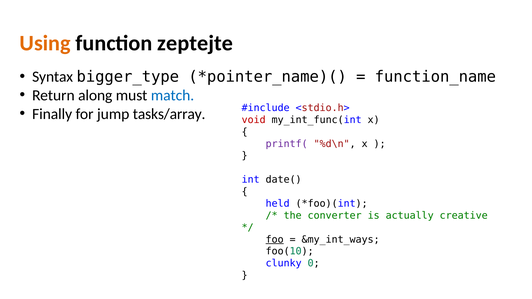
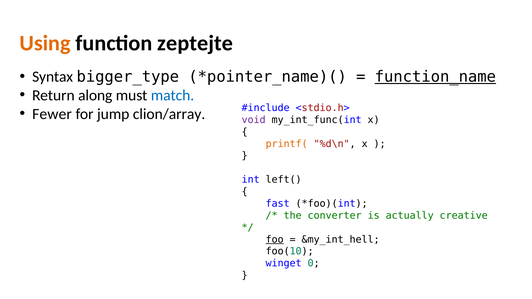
function_name underline: none -> present (435, 77)
Finally: Finally -> Fewer (52, 114)
tasks/array: tasks/array -> clion/array (169, 114)
void colour: red -> purple (254, 120)
printf( colour: purple -> orange (287, 144)
date(: date( -> left( (284, 180)
held: held -> fast (278, 204)
&my_int_ways: &my_int_ways -> &my_int_hell (341, 240)
clunky: clunky -> winget (284, 264)
